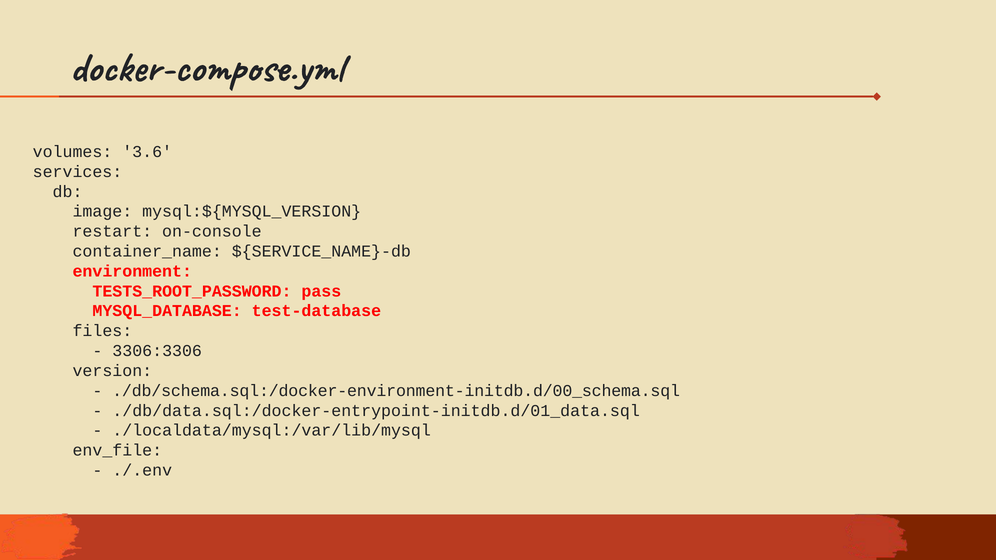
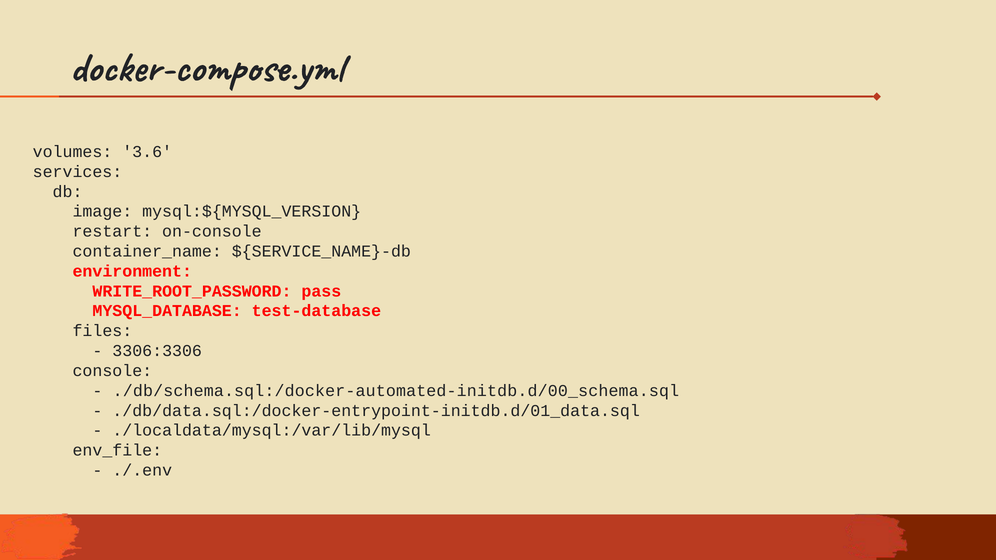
TESTS_ROOT_PASSWORD: TESTS_ROOT_PASSWORD -> WRITE_ROOT_PASSWORD (192, 291)
version: version -> console (112, 371)
./db/schema.sql:/docker-environment-initdb.d/00_schema.sql: ./db/schema.sql:/docker-environment-initdb.d/00_schema.sql -> ./db/schema.sql:/docker-automated-initdb.d/00_schema.sql (396, 391)
